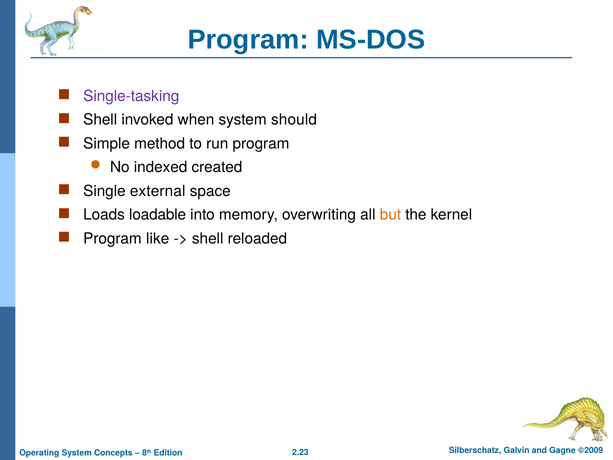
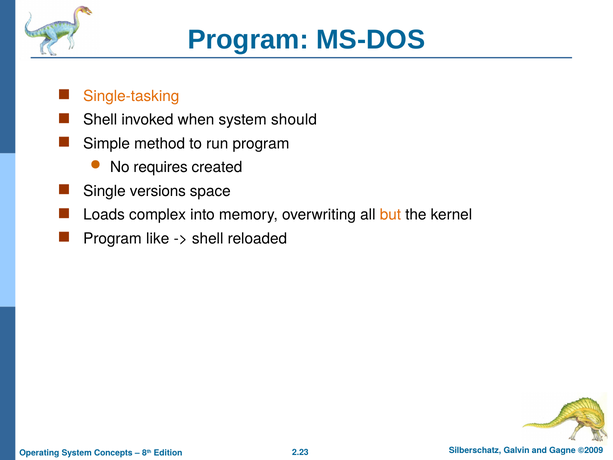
Single-tasking colour: purple -> orange (131, 96)
indexed: indexed -> requires (161, 167)
external: external -> versions (158, 191)
loadable: loadable -> complex (158, 215)
